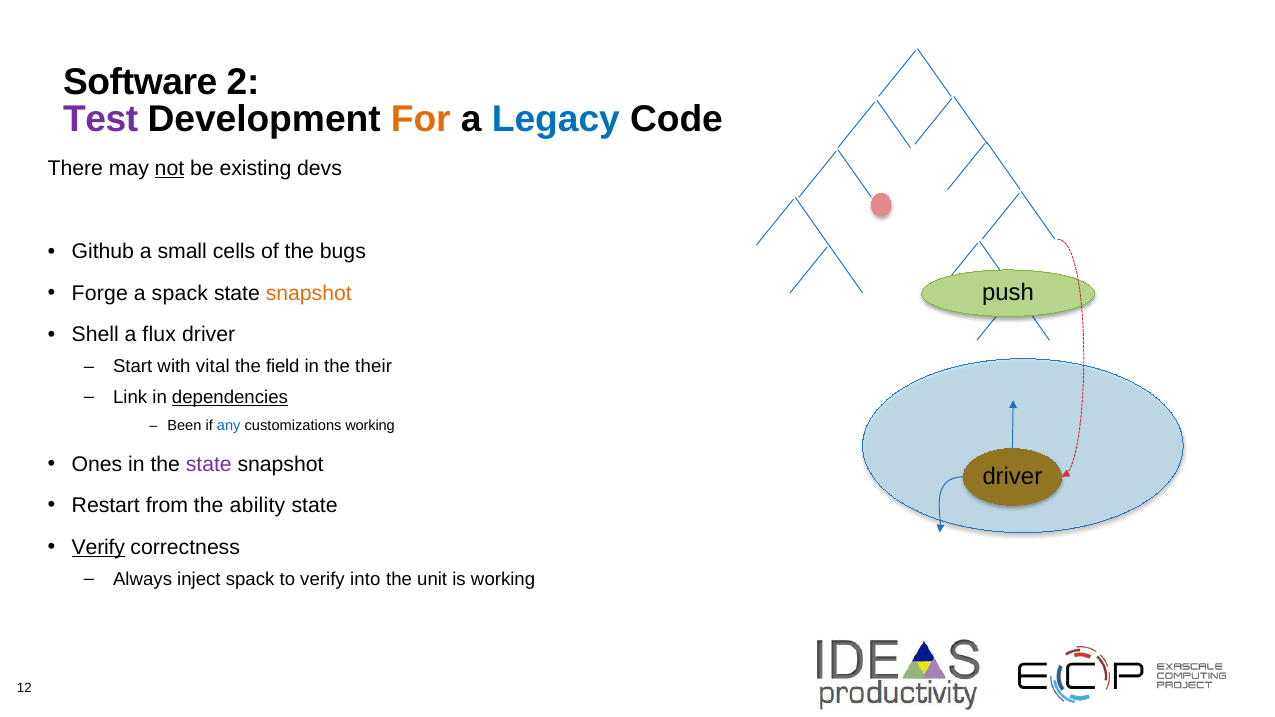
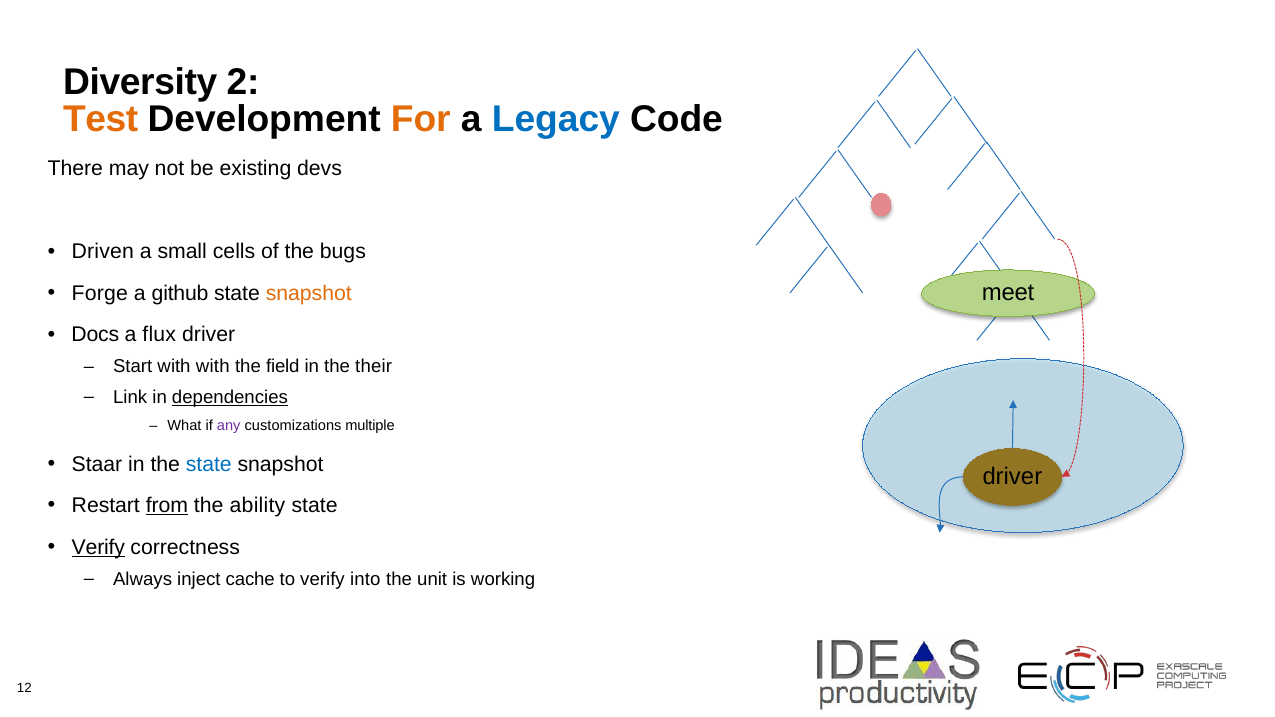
Software: Software -> Diversity (140, 82)
Test colour: purple -> orange (101, 120)
not underline: present -> none (169, 169)
Github: Github -> Driven (103, 252)
push: push -> meet (1008, 293)
a spack: spack -> github (180, 293)
Shell: Shell -> Docs (95, 335)
with vital: vital -> with (213, 367)
Been: Been -> What (184, 426)
any colour: blue -> purple (229, 426)
customizations working: working -> multiple (370, 426)
Ones: Ones -> Staar (97, 464)
state colour: purple -> blue (209, 464)
from underline: none -> present (167, 506)
inject spack: spack -> cache (250, 580)
